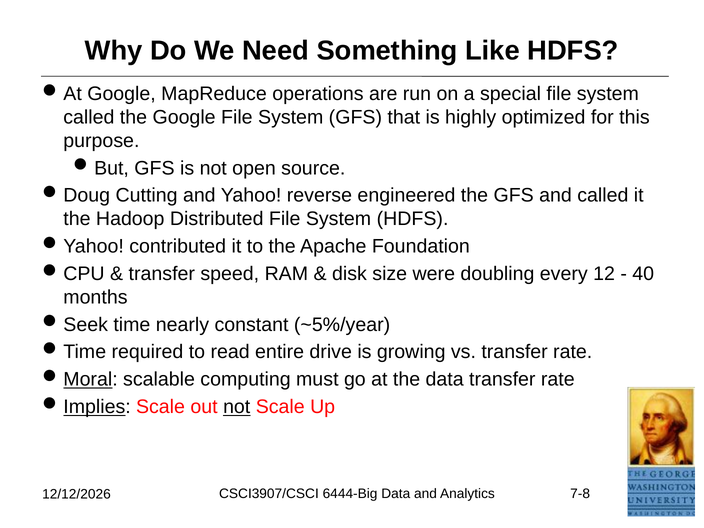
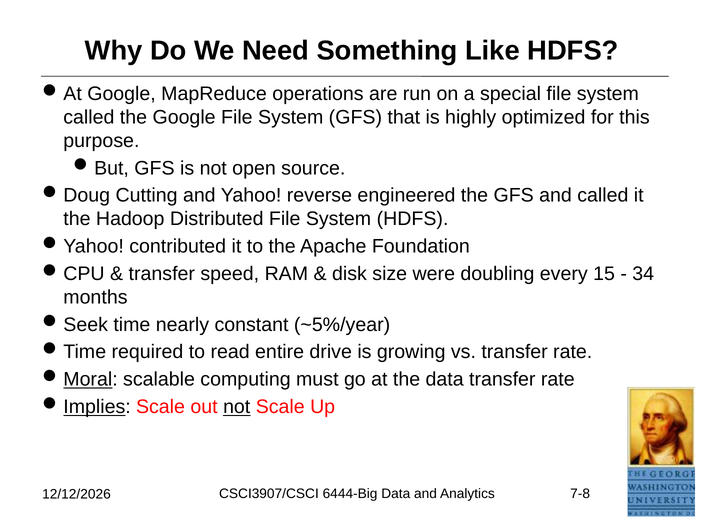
12: 12 -> 15 (604, 274)
40: 40 -> 34 (643, 274)
